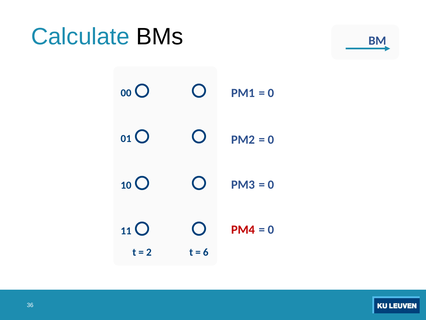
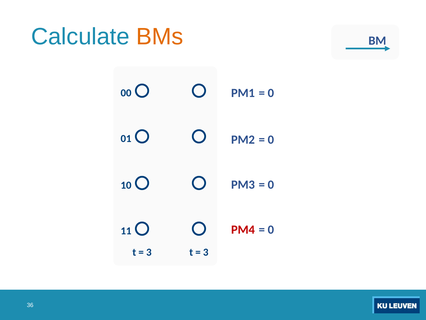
BMs colour: black -> orange (160, 37)
2: 2 -> 3 (149, 252)
6: 6 -> 3 (206, 252)
